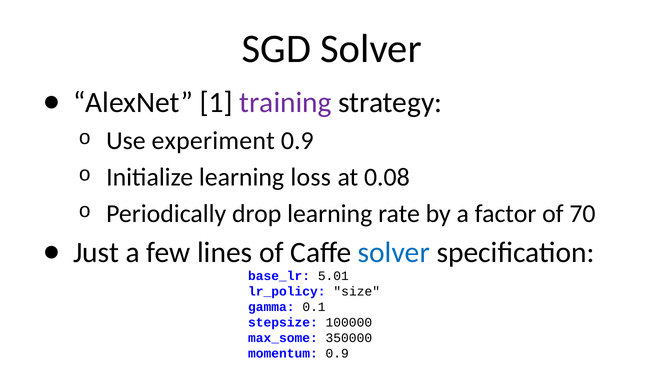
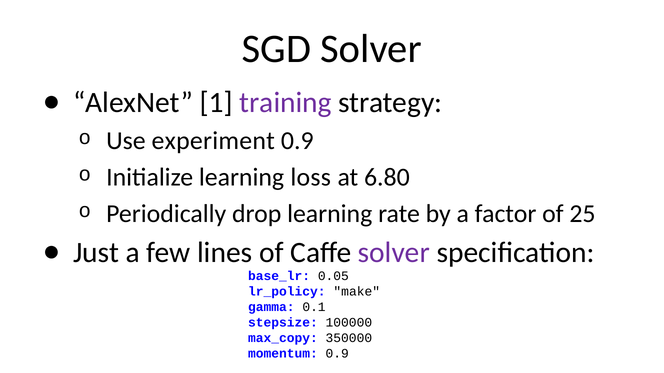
0.08: 0.08 -> 6.80 (387, 178)
70: 70 -> 25 (582, 214)
solver colour: blue -> purple (394, 253)
5.01: 5.01 -> 0.05 (333, 276)
size: size -> make (357, 292)
max_some: max_some -> max_copy (283, 338)
